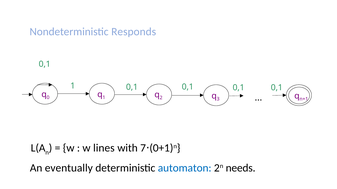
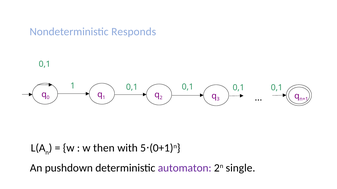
lines: lines -> then (104, 148)
7: 7 -> 5 (143, 148)
eventually: eventually -> pushdown (69, 168)
automaton colour: blue -> purple (185, 168)
needs: needs -> single (241, 168)
